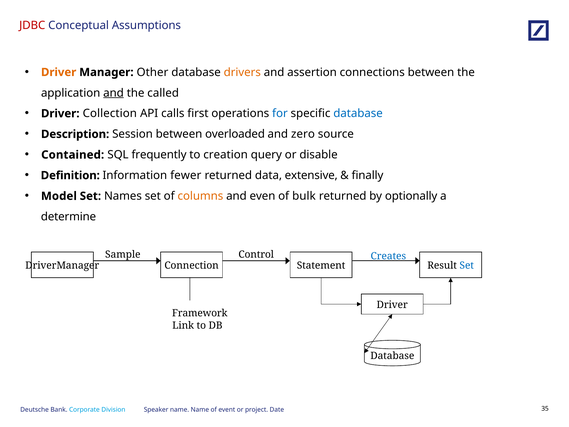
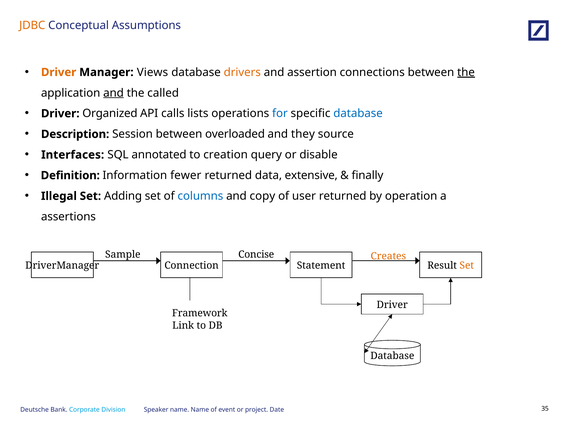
JDBC colour: red -> orange (32, 25)
Other: Other -> Views (152, 72)
the underline: none -> present (466, 72)
Collection: Collection -> Organized (110, 113)
first: first -> lists (198, 113)
zero: zero -> they (303, 134)
Contained: Contained -> Interfaces (73, 155)
frequently: frequently -> annotated (159, 155)
Model: Model -> Illegal (59, 196)
Names: Names -> Adding (123, 196)
columns colour: orange -> blue (200, 196)
even: even -> copy (262, 196)
bulk: bulk -> user (304, 196)
optionally: optionally -> operation (411, 196)
determine: determine -> assertions (68, 217)
Control: Control -> Concise (256, 254)
Creates colour: blue -> orange (388, 256)
Set colour: blue -> orange (467, 265)
